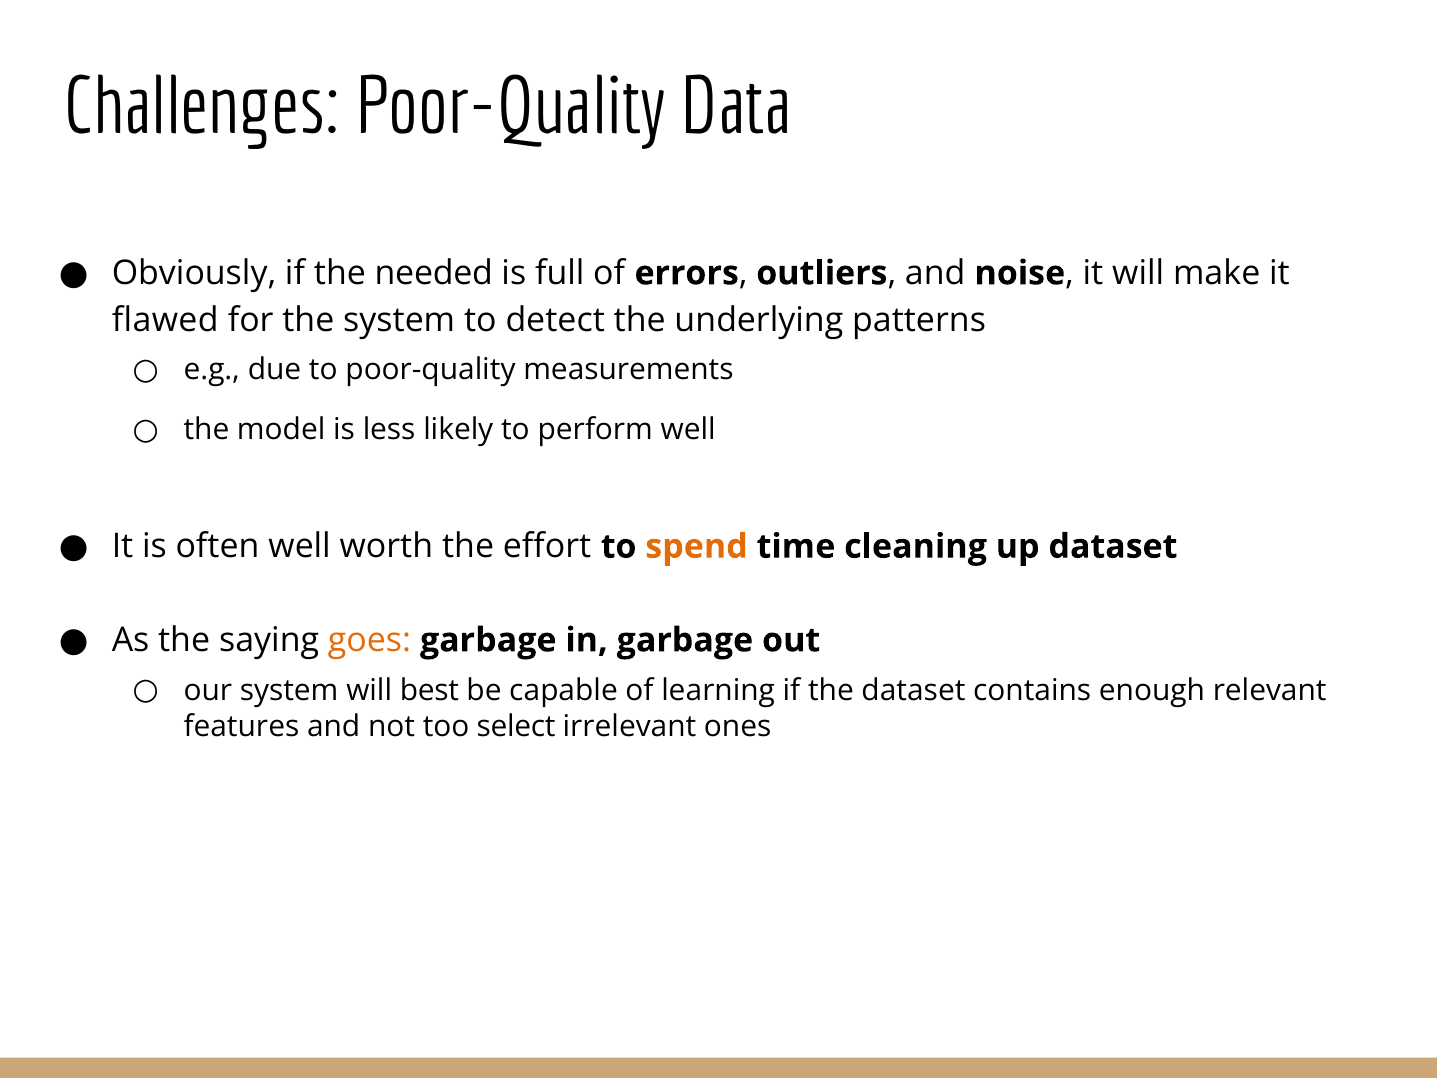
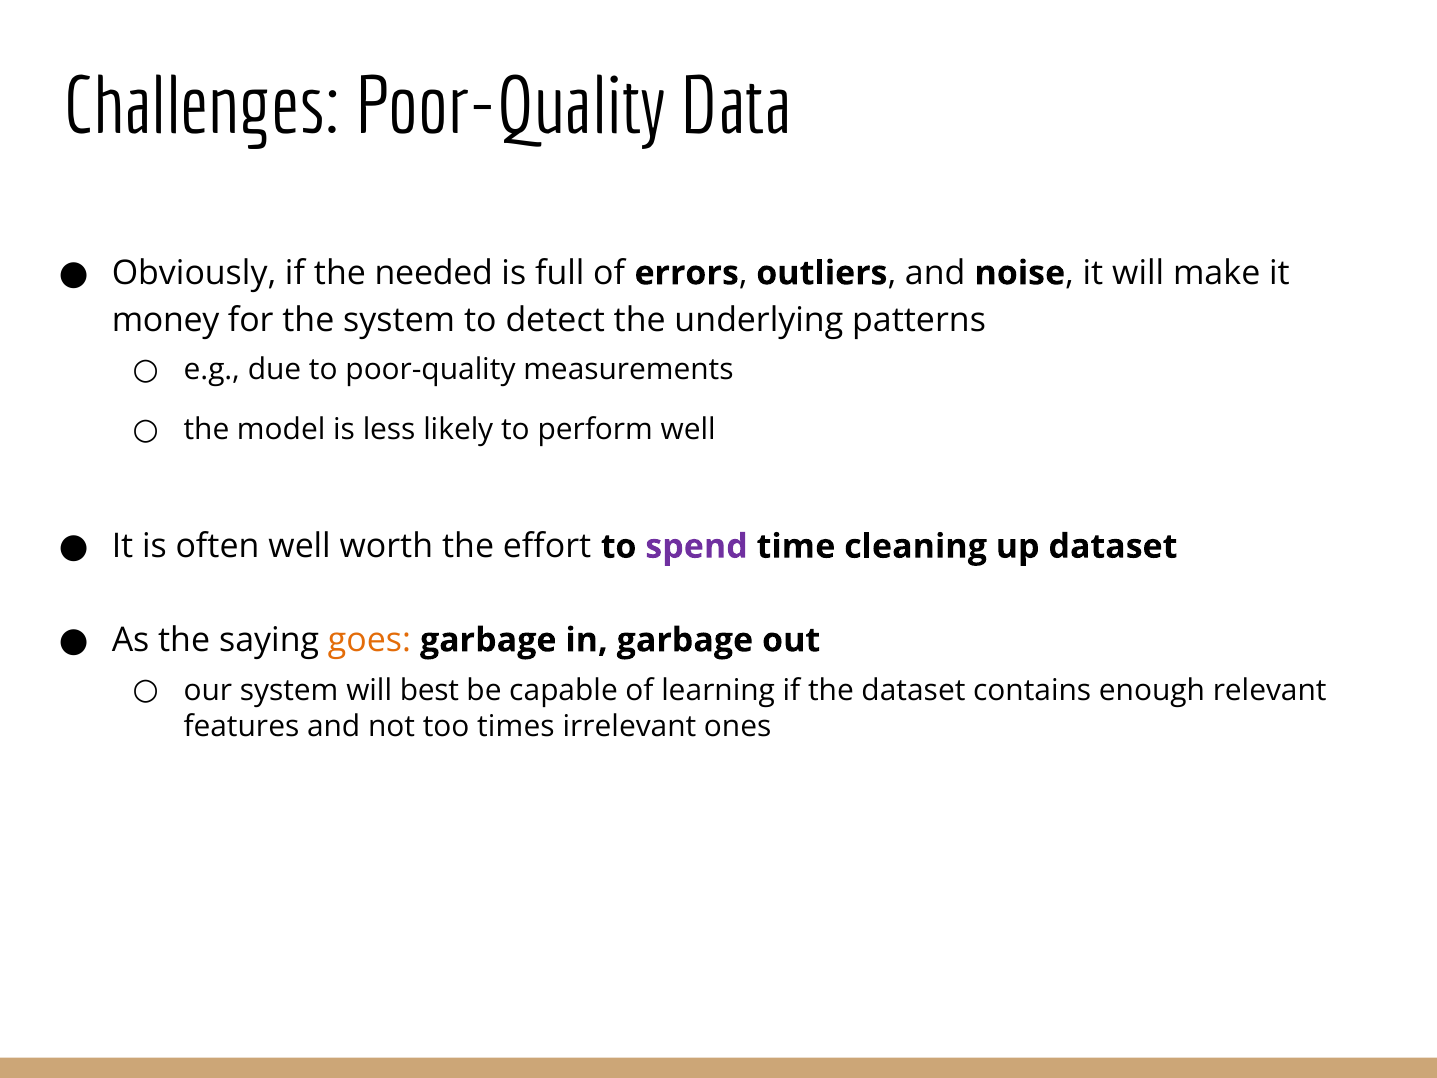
flawed: flawed -> money (166, 320)
spend colour: orange -> purple (697, 546)
select: select -> times (516, 726)
